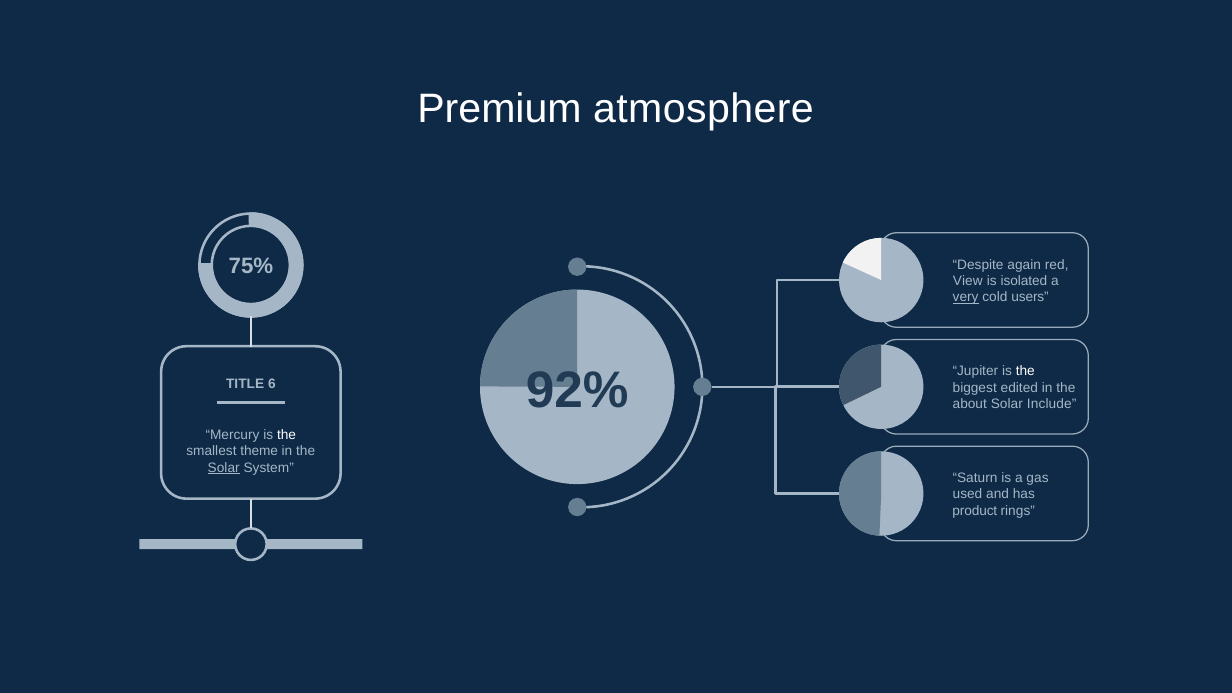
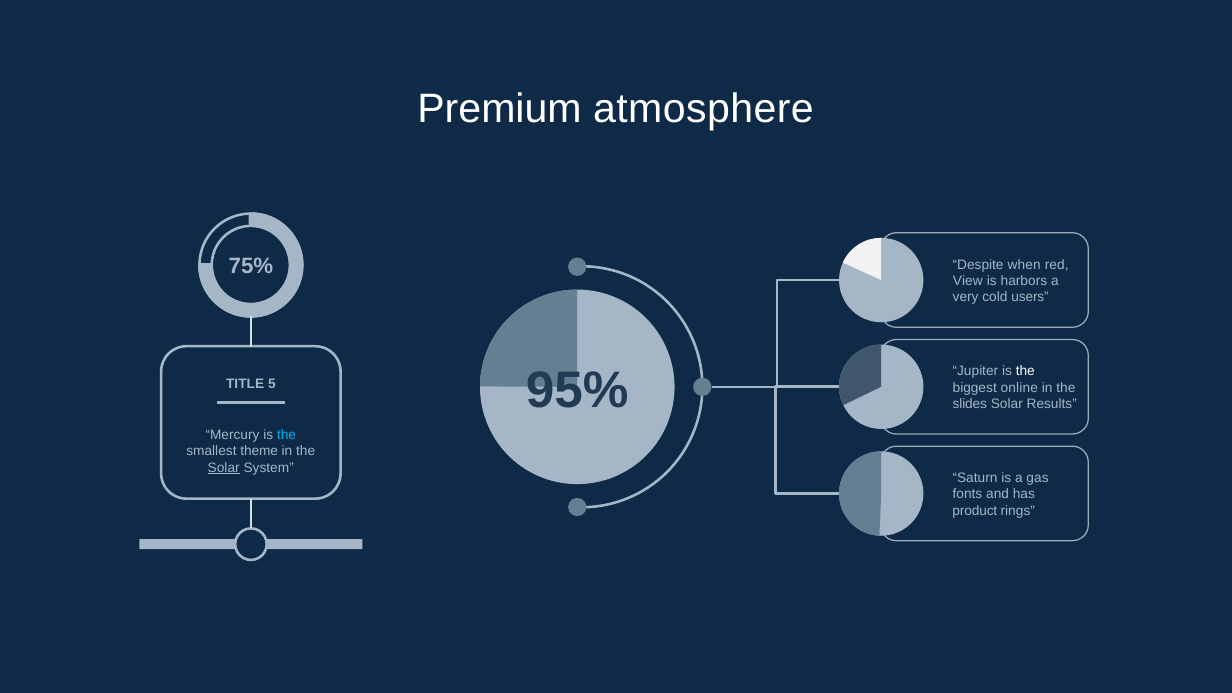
again: again -> when (1024, 265)
isolated: isolated -> harbors (1024, 281)
very underline: present -> none (966, 297)
92%: 92% -> 95% (577, 390)
6: 6 -> 5 (272, 384)
edited: edited -> online (1019, 388)
about: about -> slides (970, 404)
Include: Include -> Results (1052, 404)
the colour: white -> light blue (287, 435)
used: used -> fonts (967, 494)
